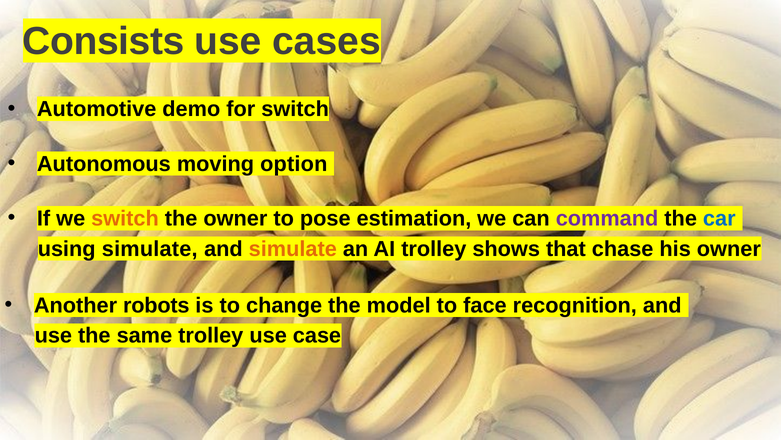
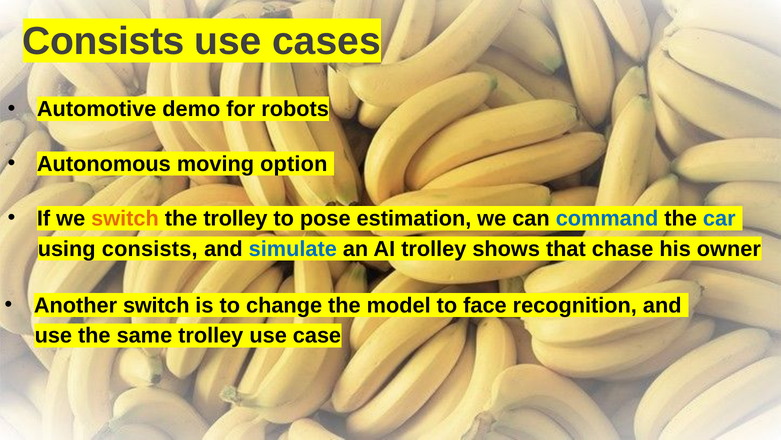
for switch: switch -> robots (295, 109)
the owner: owner -> trolley (235, 218)
command colour: purple -> blue (607, 218)
using simulate: simulate -> consists (150, 249)
simulate colour: orange -> blue (293, 249)
Another robots: robots -> switch (156, 305)
